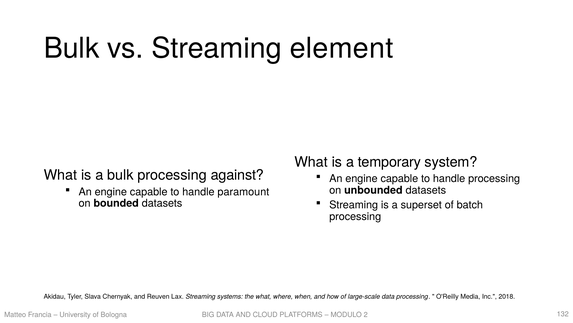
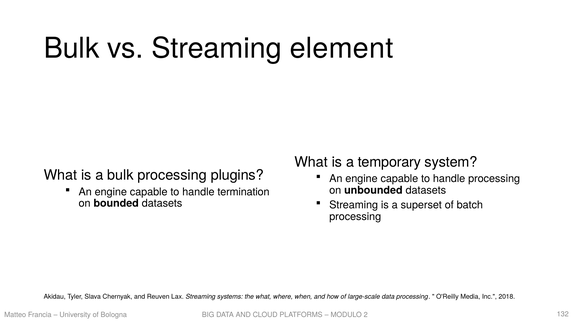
against: against -> plugins (237, 175)
paramount: paramount -> termination (243, 191)
